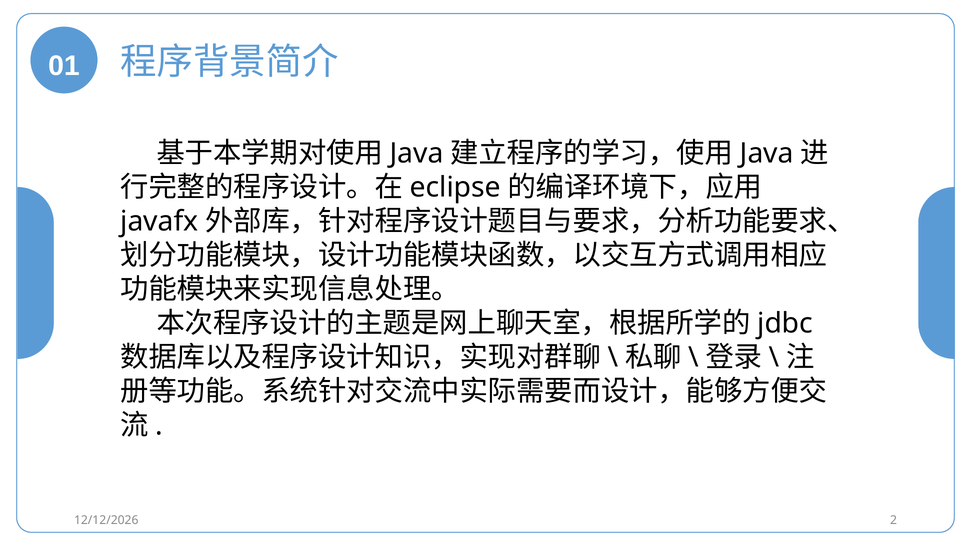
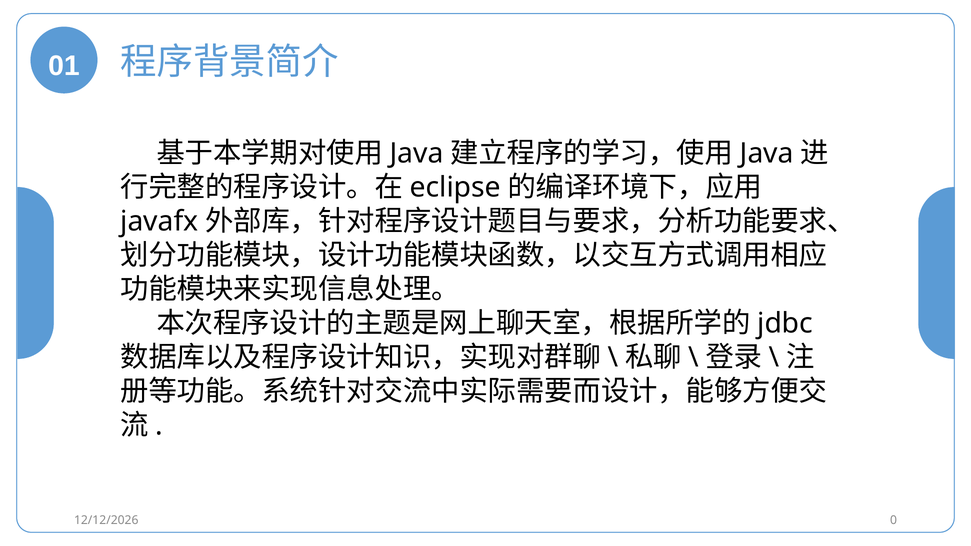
2: 2 -> 0 (894, 521)
